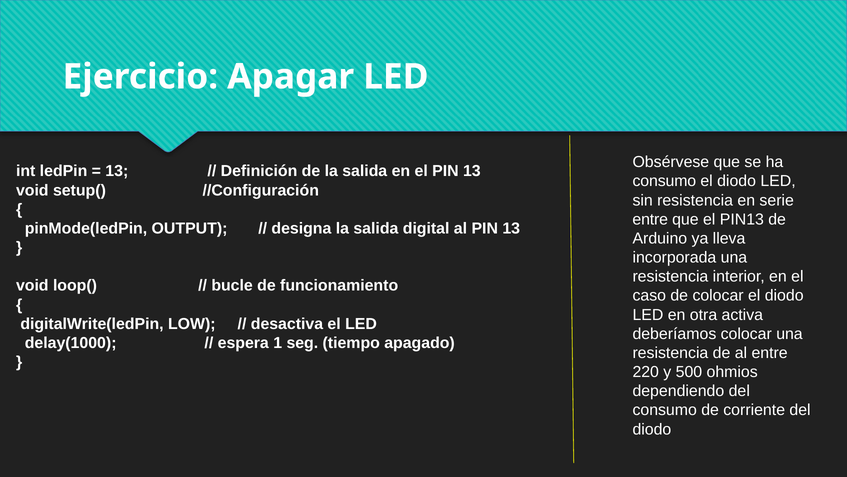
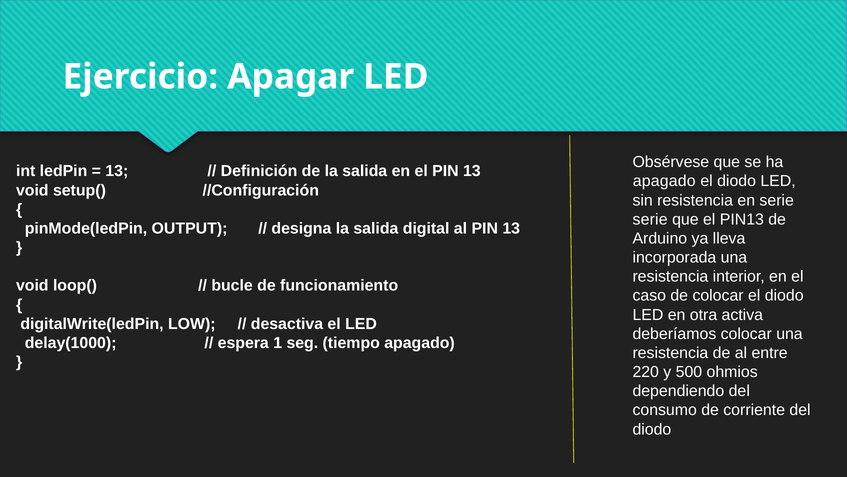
consumo: consumo -> apagado (664, 181)
entre: entre -> serie (650, 219)
